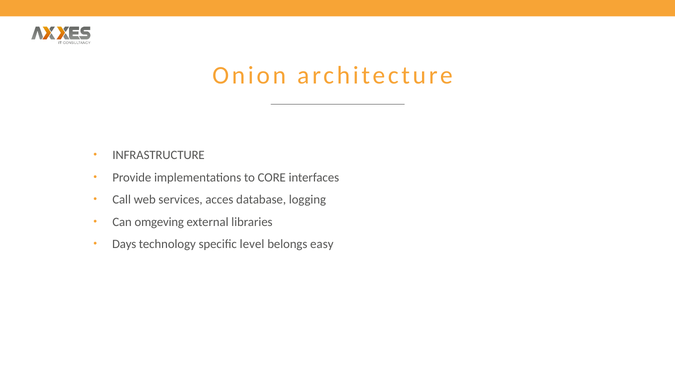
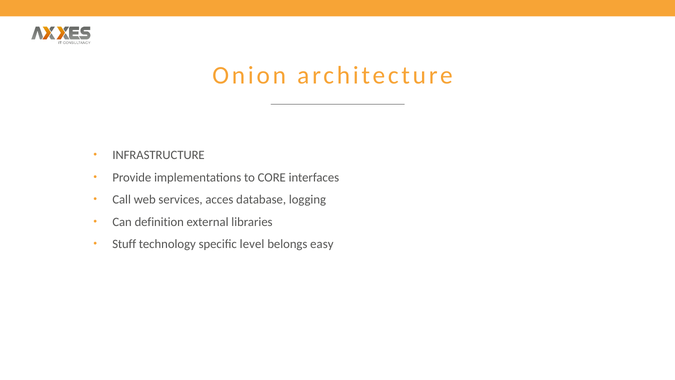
omgeving: omgeving -> definition (159, 222)
Days: Days -> Stuff (124, 244)
